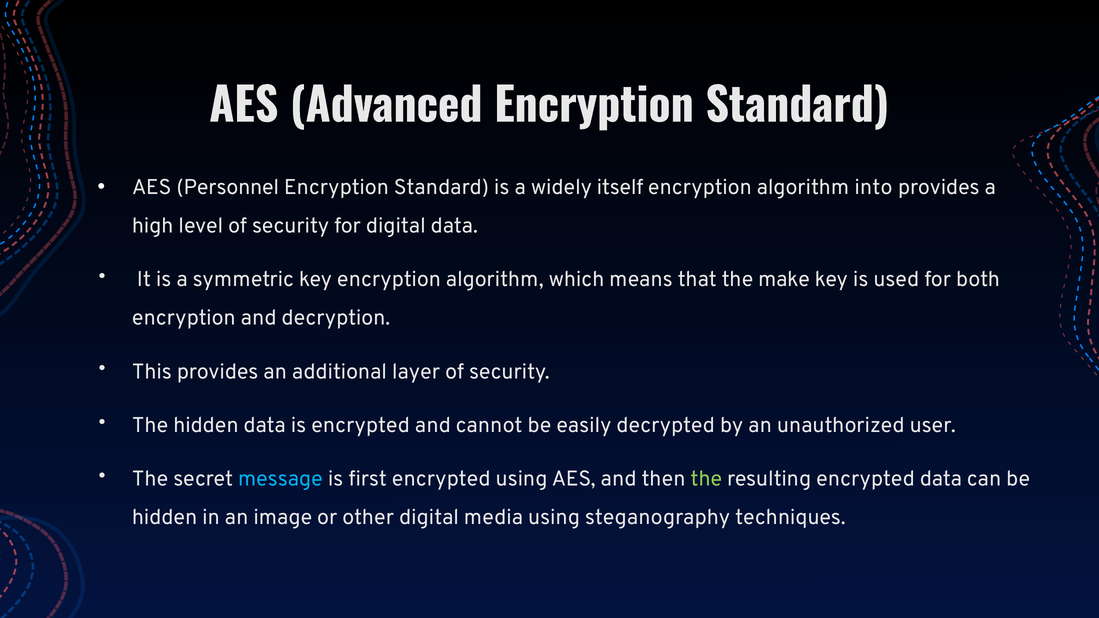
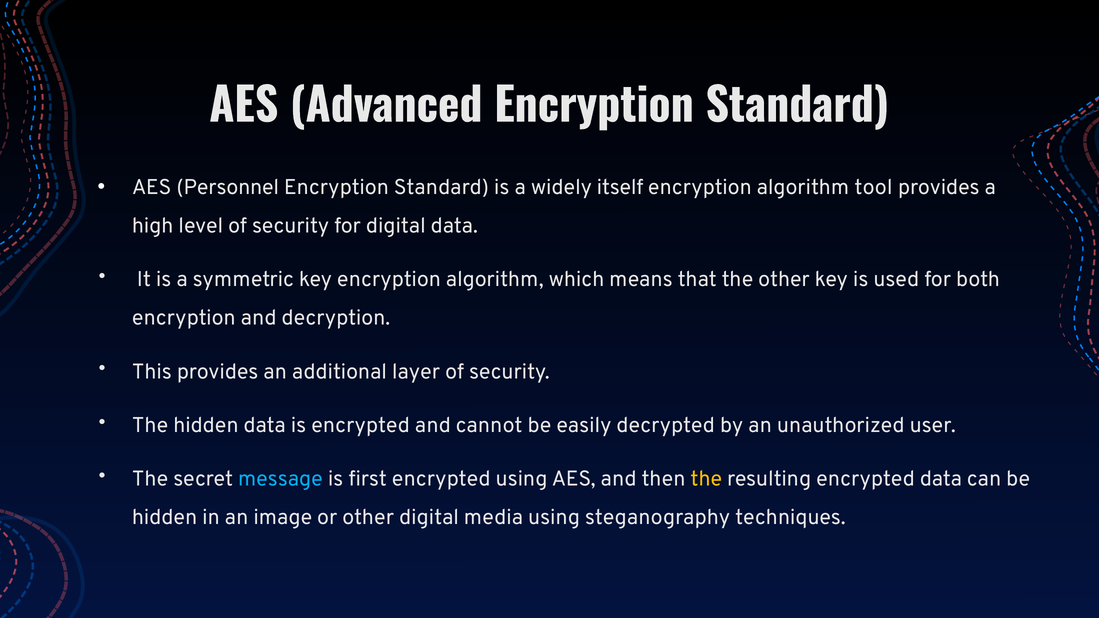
into: into -> tool (873, 187)
the make: make -> other (784, 279)
the colour: light green -> yellow (706, 479)
